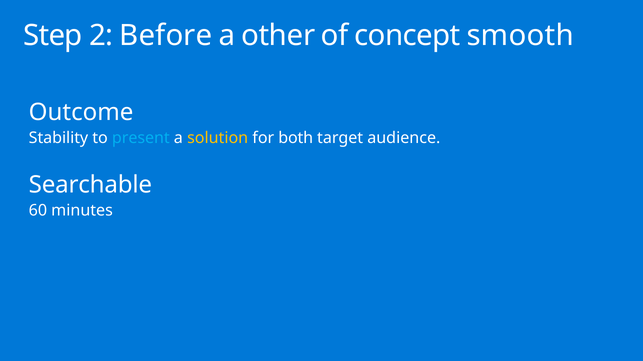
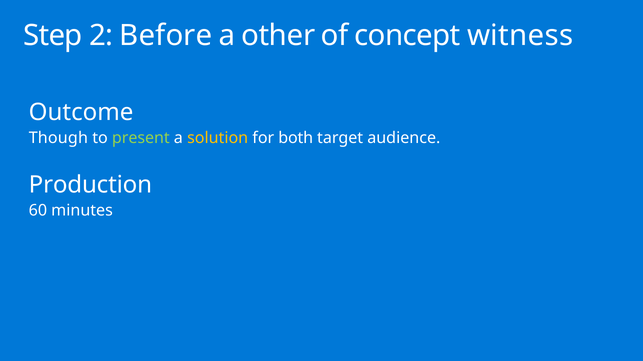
smooth: smooth -> witness (520, 36)
Stability: Stability -> Though (58, 138)
present colour: light blue -> light green (141, 138)
Searchable: Searchable -> Production (90, 185)
